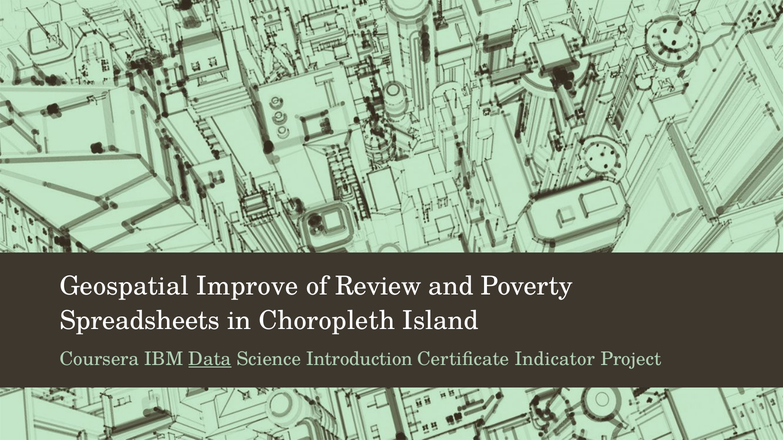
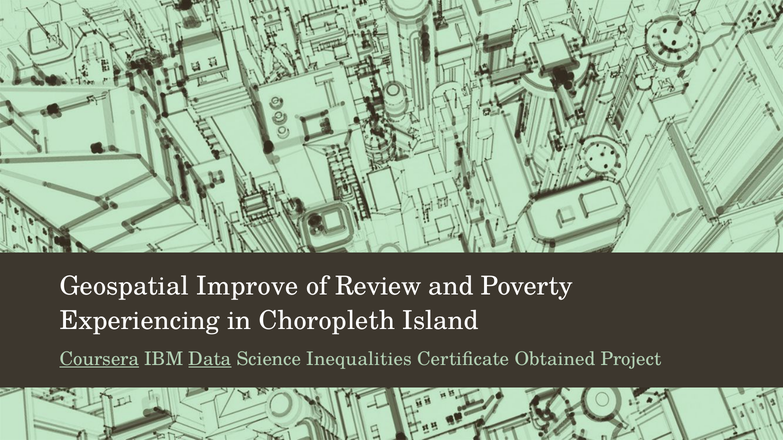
Spreadsheets: Spreadsheets -> Experiencing (140, 321)
Coursera underline: none -> present (99, 359)
Introduction: Introduction -> Inequalities (359, 359)
Indicator: Indicator -> Obtained (555, 359)
